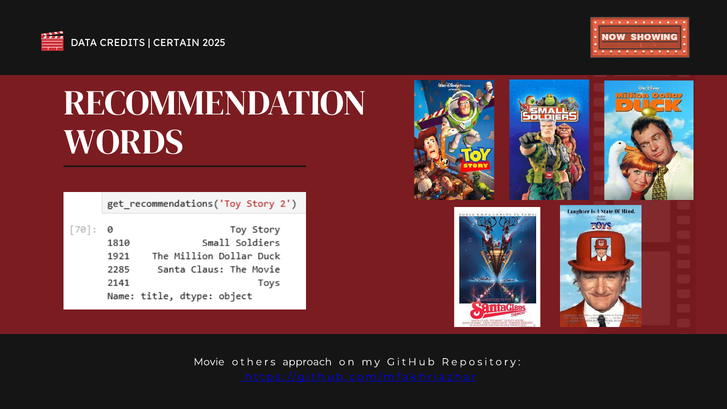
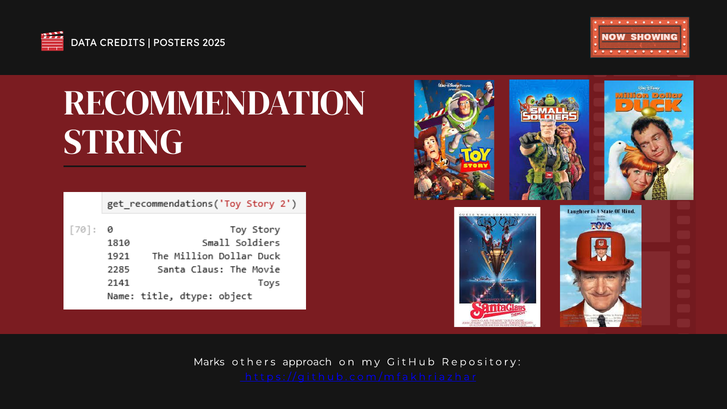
CERTAIN: CERTAIN -> POSTERS (176, 43)
WORDS: WORDS -> STRING (123, 142)
Movie: Movie -> Marks (209, 362)
